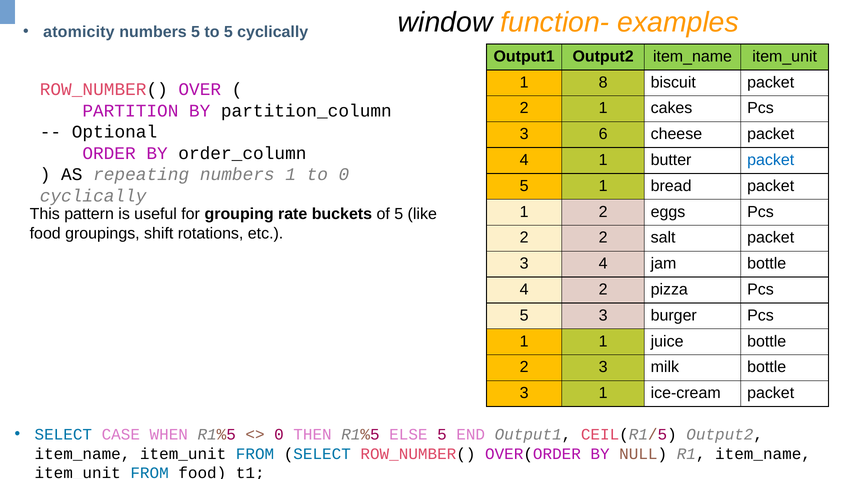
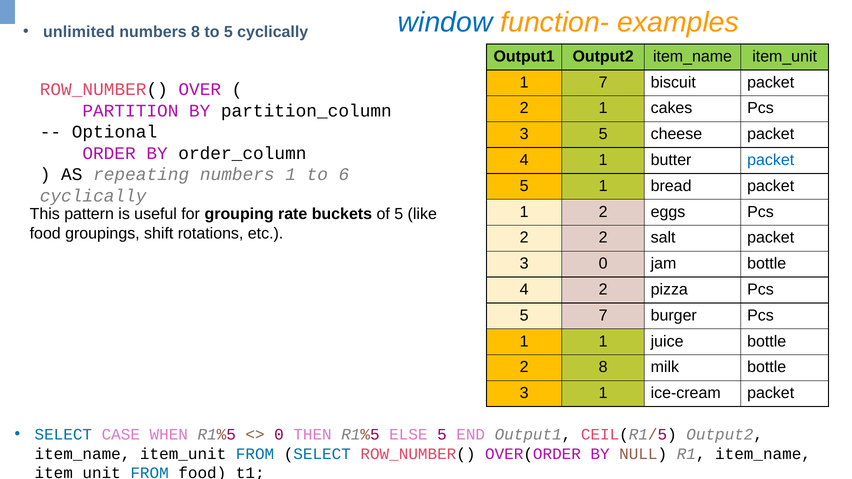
window colour: black -> blue (445, 22)
atomicity: atomicity -> unlimited (79, 32)
numbers 5: 5 -> 8 (196, 32)
1 8: 8 -> 7 (603, 82)
3 6: 6 -> 5 (603, 134)
to 0: 0 -> 6 (344, 175)
3 4: 4 -> 0 (603, 264)
5 3: 3 -> 7 (603, 316)
2 3: 3 -> 8 (603, 367)
